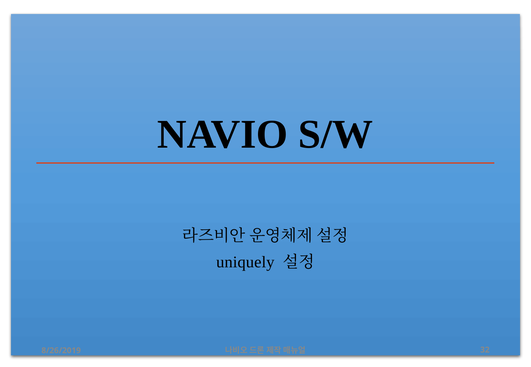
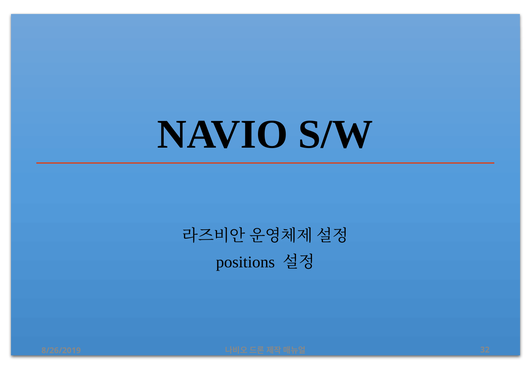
uniquely: uniquely -> positions (245, 263)
